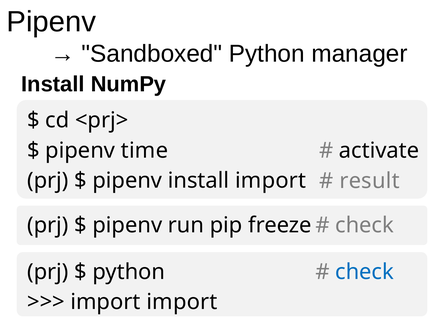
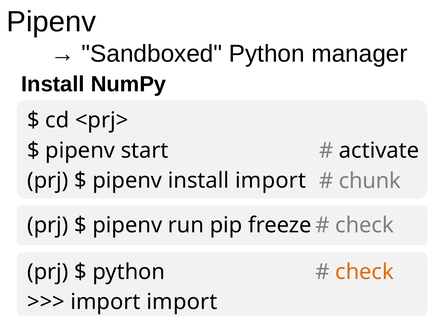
time: time -> start (145, 150)
result: result -> chunk (370, 180)
check colour: blue -> orange (365, 271)
